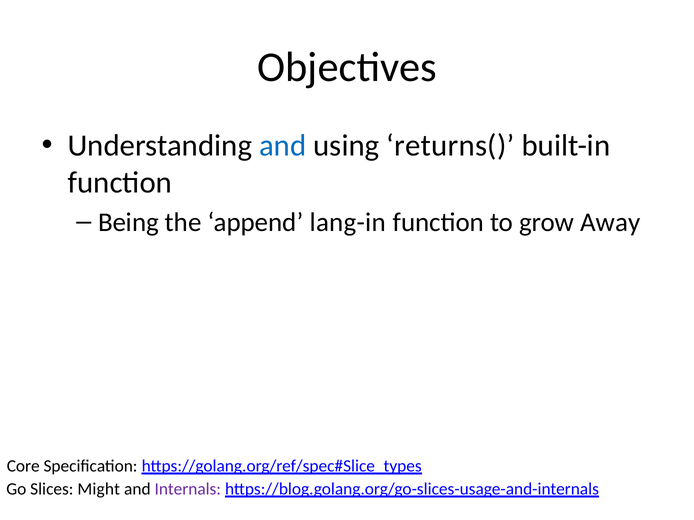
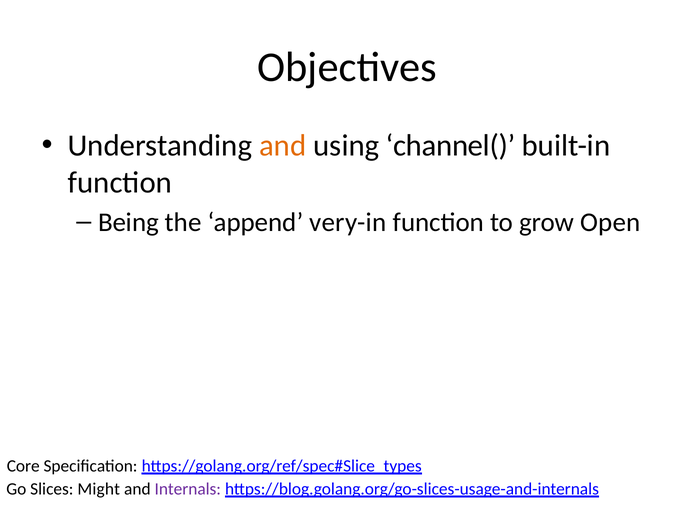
and colour: blue -> orange (283, 146)
returns(: returns( -> channel( (451, 146)
lang-in: lang-in -> very-in (348, 222)
Away: Away -> Open (610, 222)
